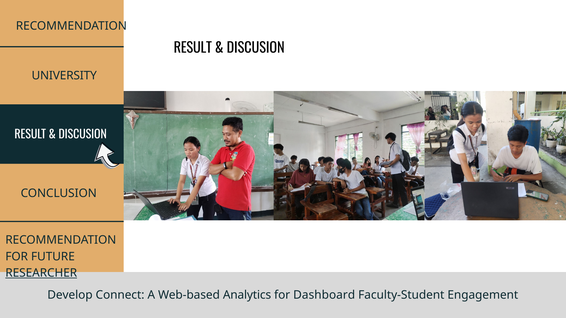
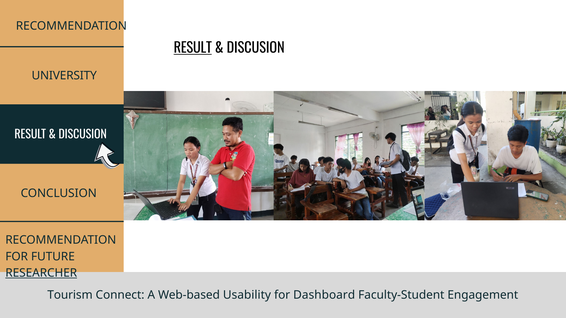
RESULT underline: none -> present (193, 48)
Develop: Develop -> Tourism (70, 295)
Analytics: Analytics -> Usability (247, 295)
